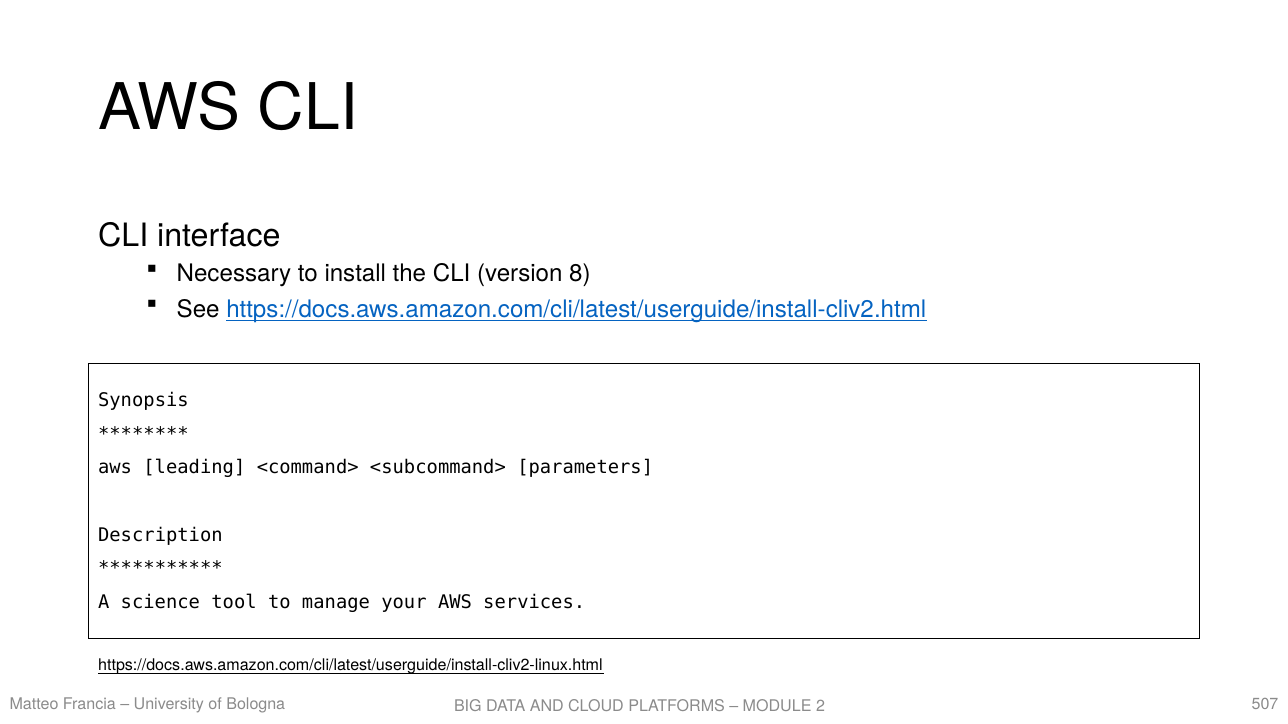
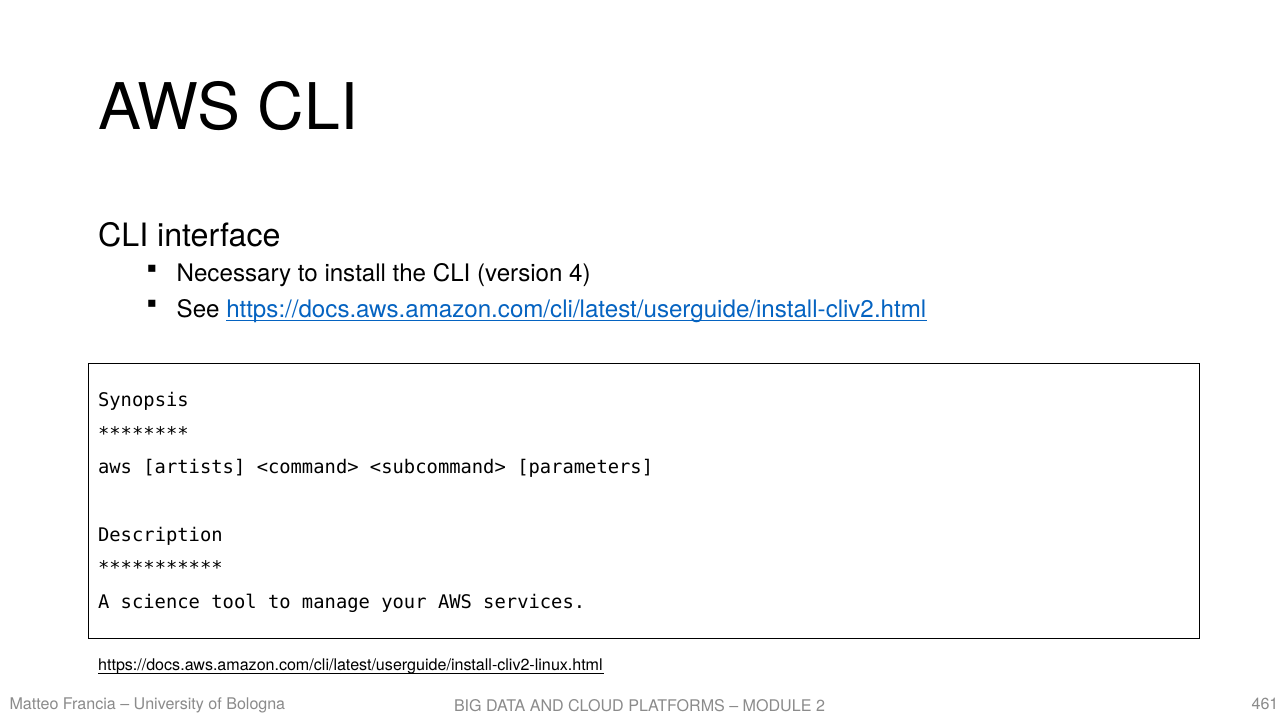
8: 8 -> 4 (580, 274)
leading: leading -> artists (194, 468)
507: 507 -> 461 (1265, 704)
